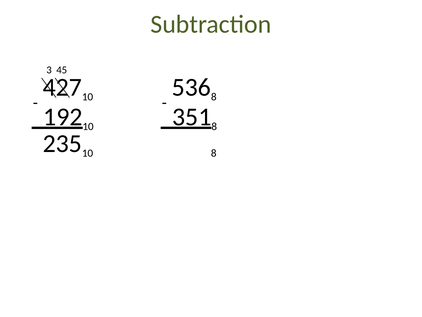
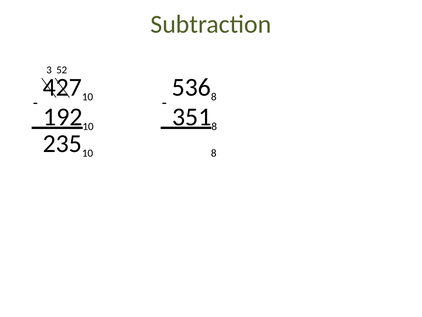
45: 45 -> 52 (62, 70)
